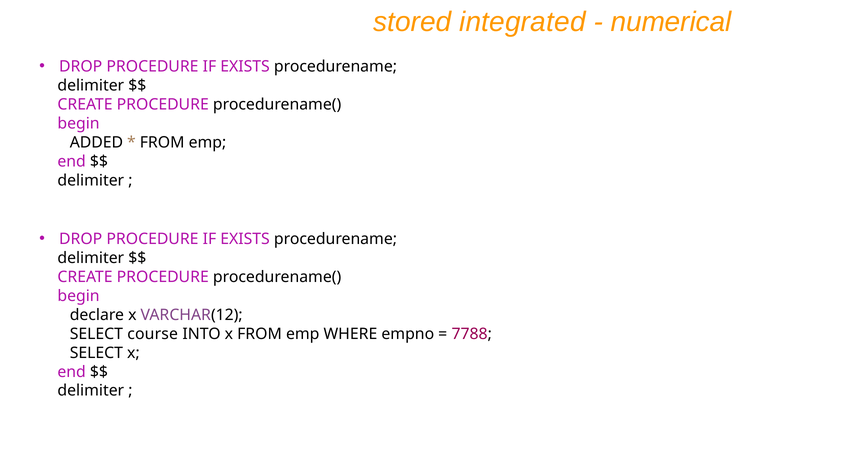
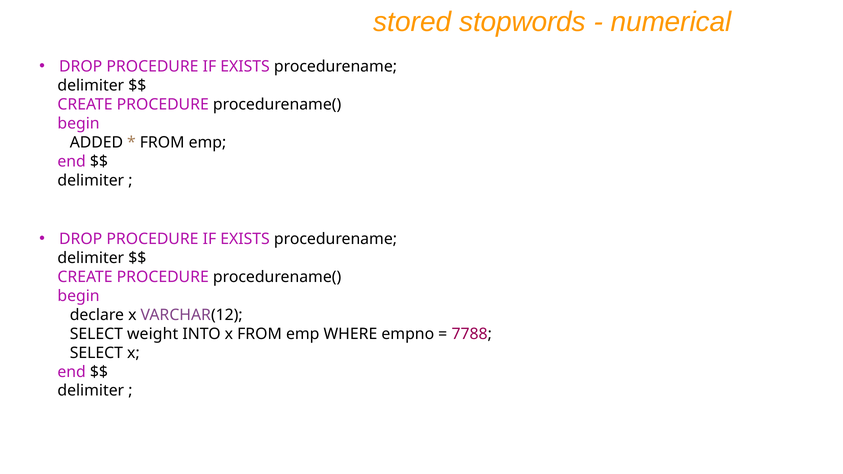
integrated: integrated -> stopwords (523, 22)
course: course -> weight (153, 334)
